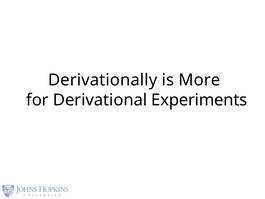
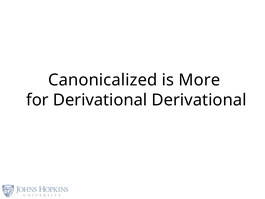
Derivationally: Derivationally -> Canonicalized (103, 80)
Derivational Experiments: Experiments -> Derivational (199, 100)
